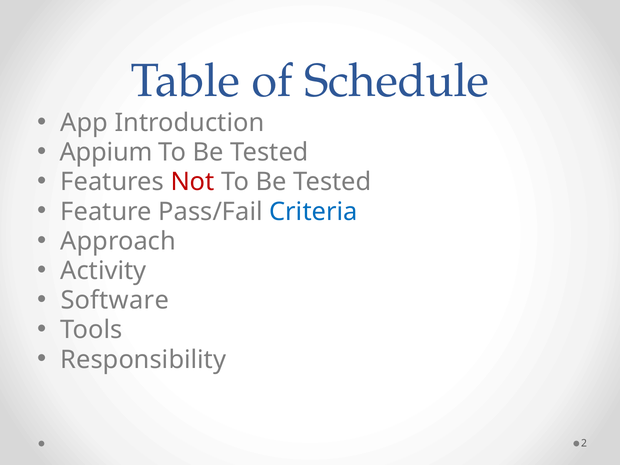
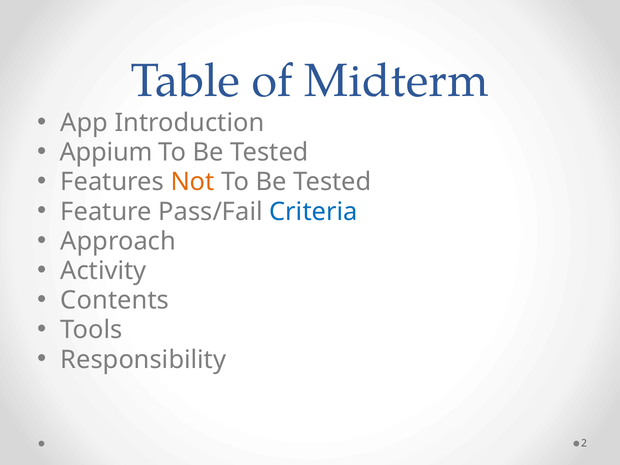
Schedule: Schedule -> Midterm (396, 81)
Not colour: red -> orange (193, 182)
Software: Software -> Contents (115, 300)
